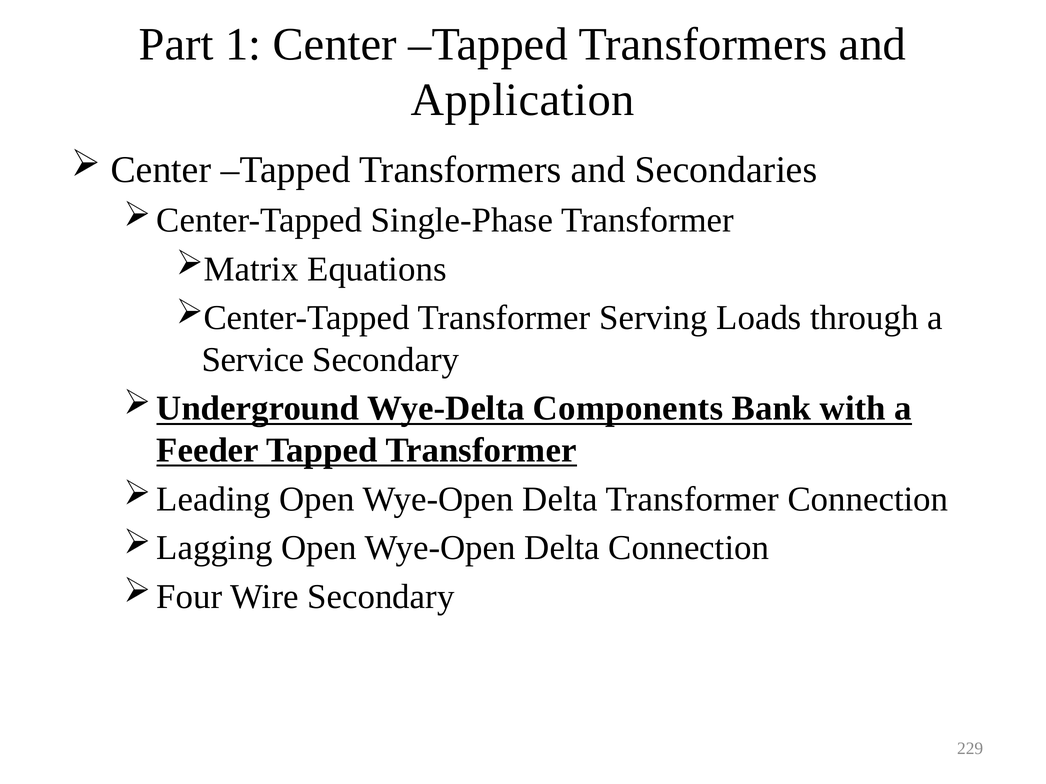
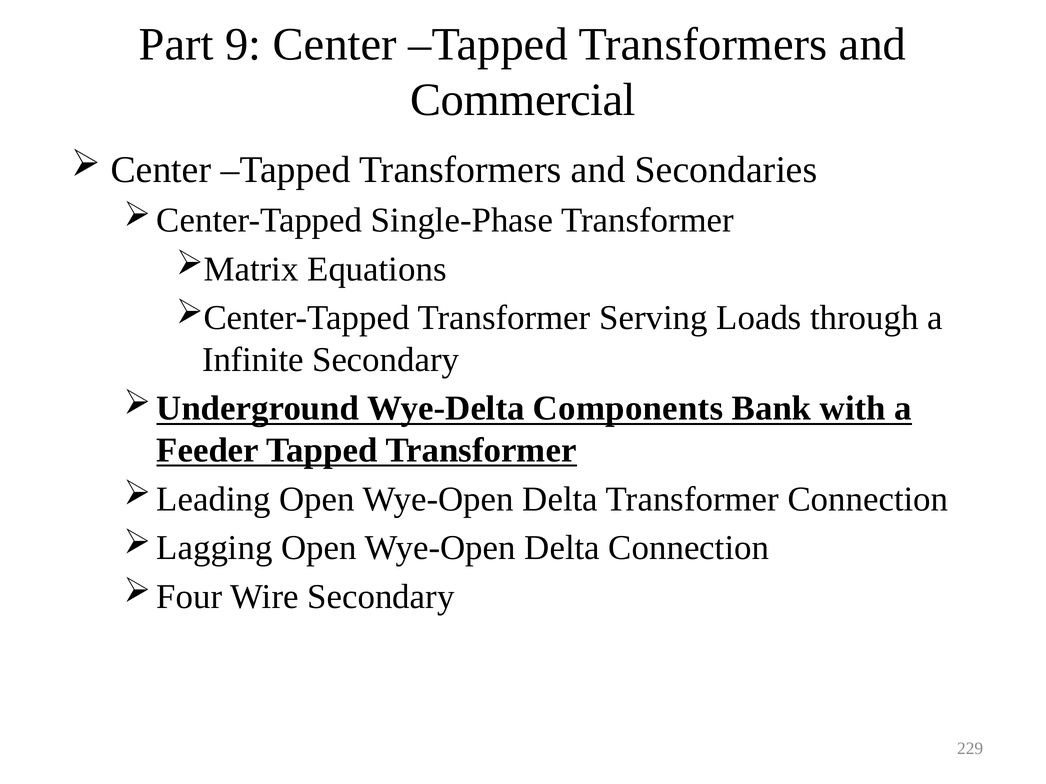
1: 1 -> 9 (243, 44)
Application: Application -> Commercial (523, 100)
Service: Service -> Infinite (253, 360)
